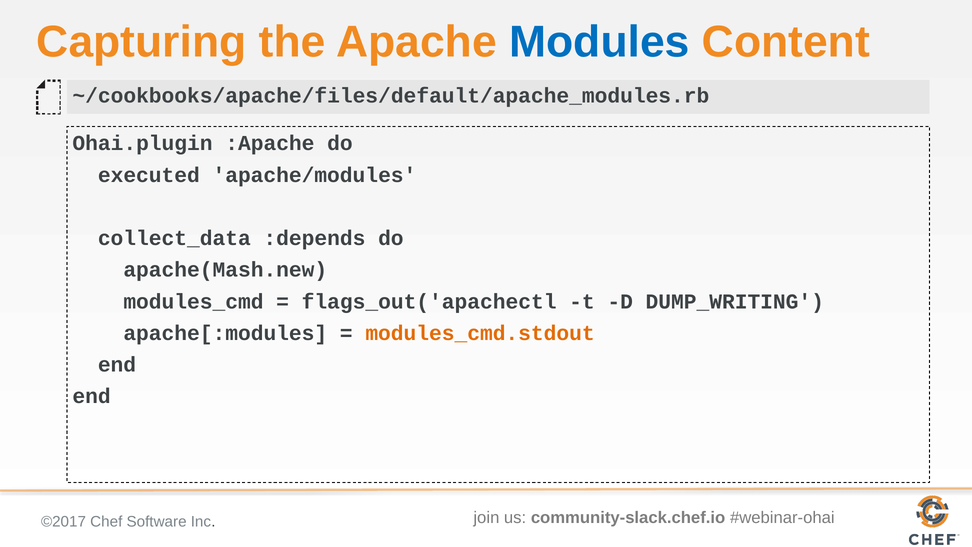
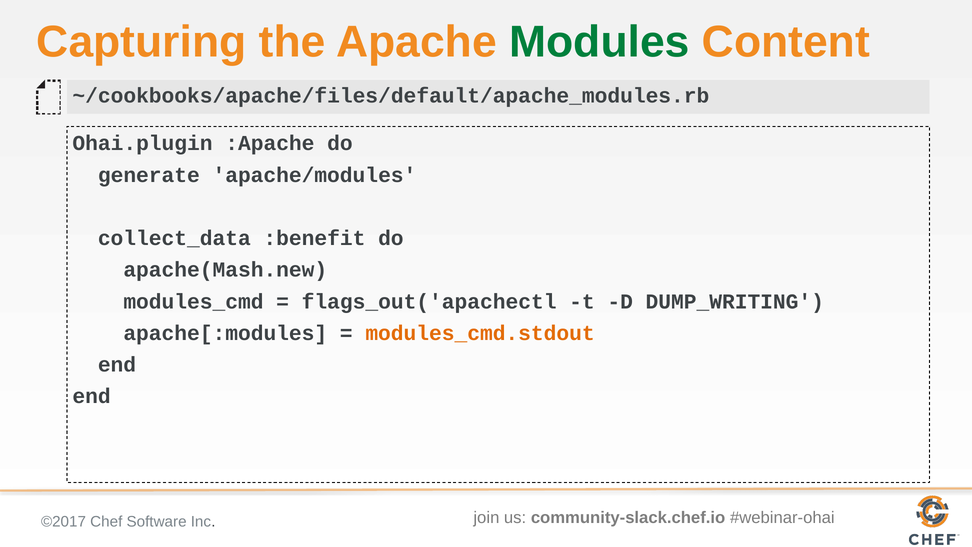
Modules colour: blue -> green (599, 42)
executed: executed -> generate (149, 175)
:depends: :depends -> :benefit (314, 238)
